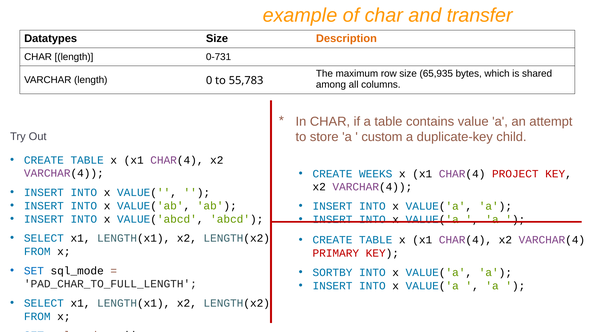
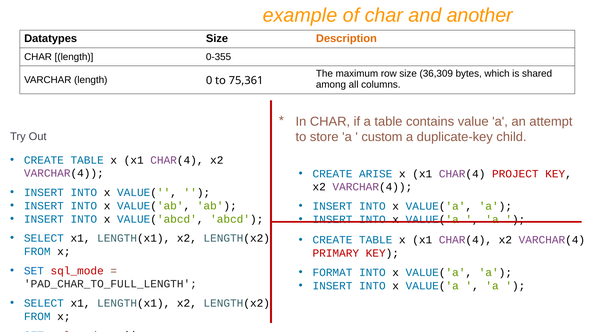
transfer: transfer -> another (480, 15)
0-731: 0-731 -> 0-355 (219, 57)
65,935: 65,935 -> 36,309 (436, 74)
55,783: 55,783 -> 75,361 (246, 80)
WEEKS: WEEKS -> ARISE (376, 174)
sql_mode colour: black -> red (77, 271)
SORTBY: SORTBY -> FORMAT (332, 273)
